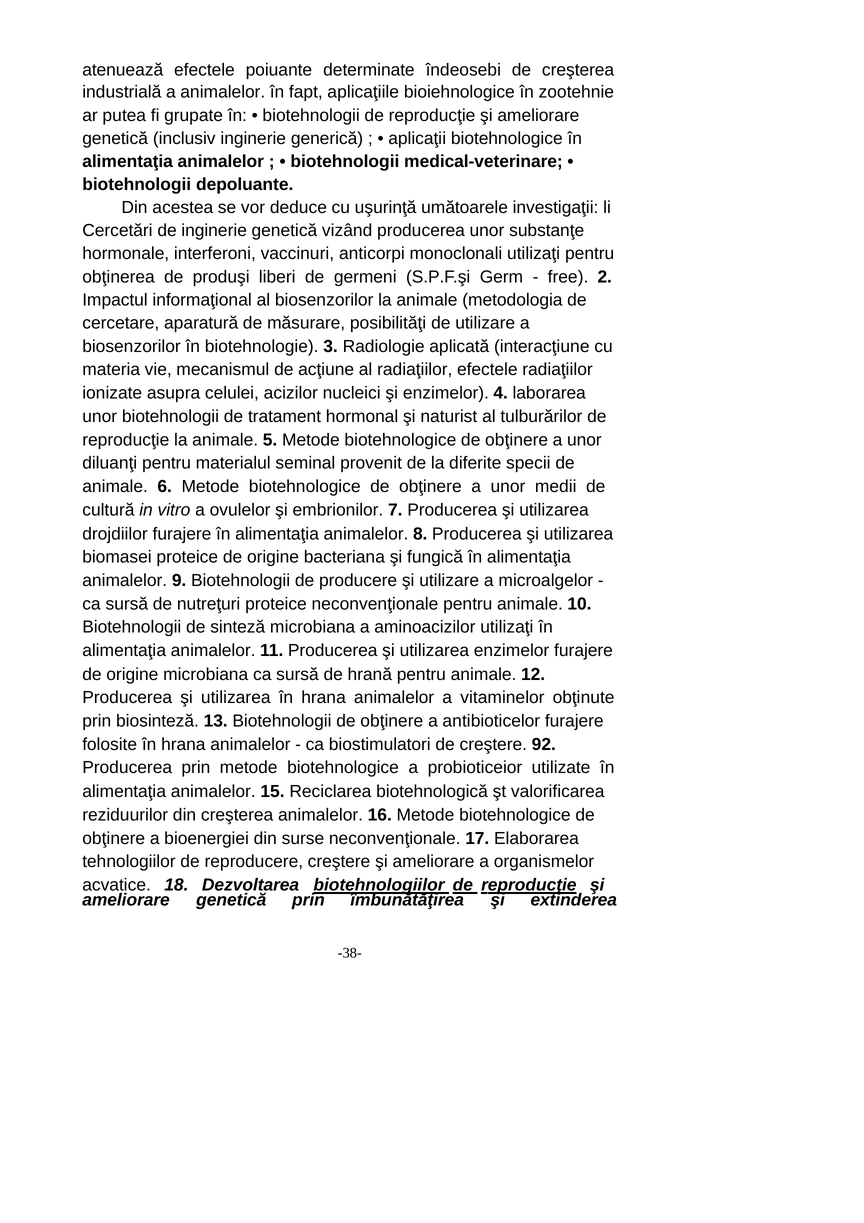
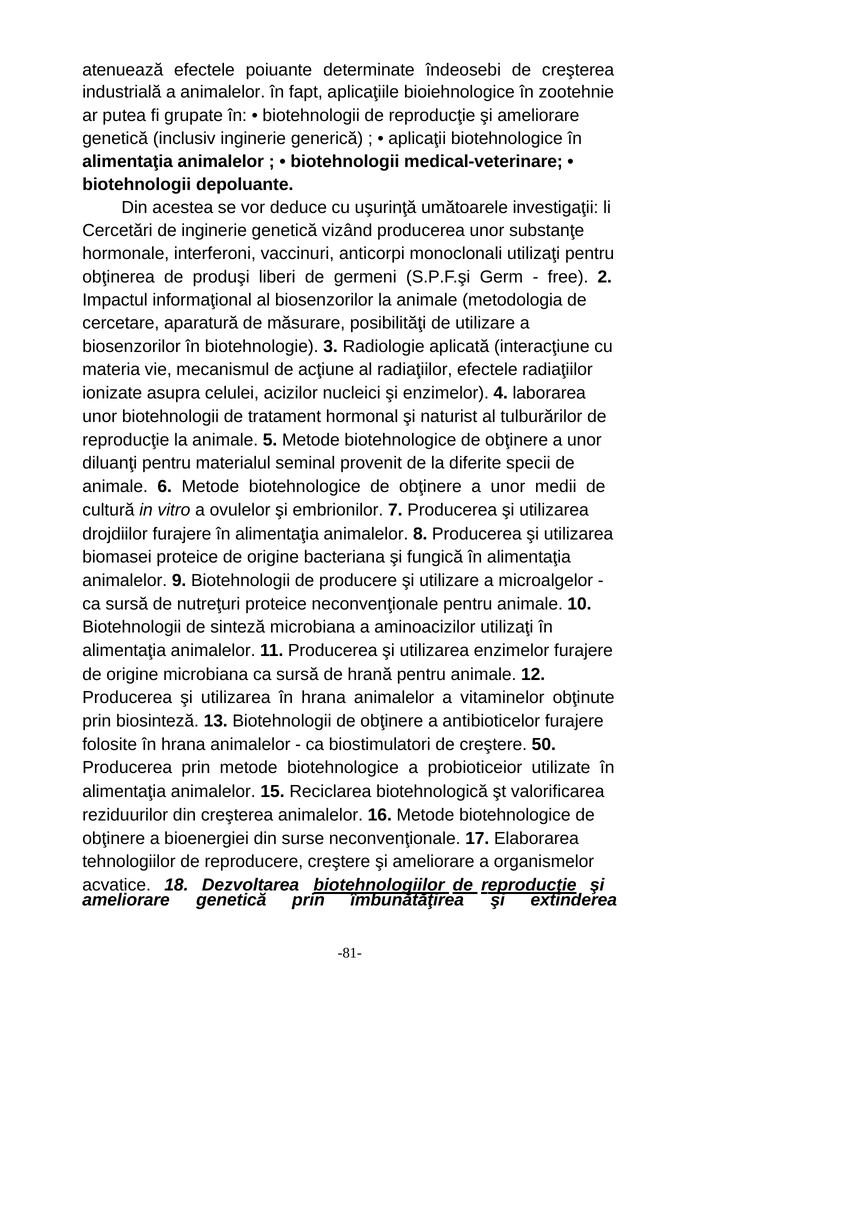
92: 92 -> 50 (544, 744)
-38-: -38- -> -81- (350, 953)
